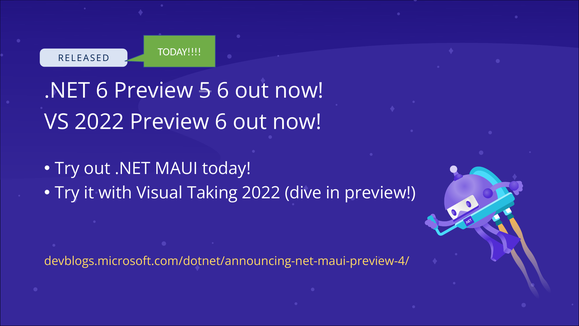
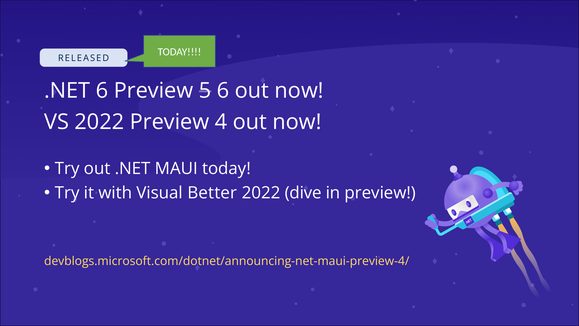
Preview 6: 6 -> 4 (221, 122)
Taking: Taking -> Better (212, 193)
